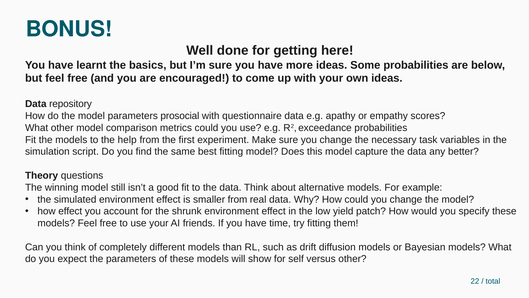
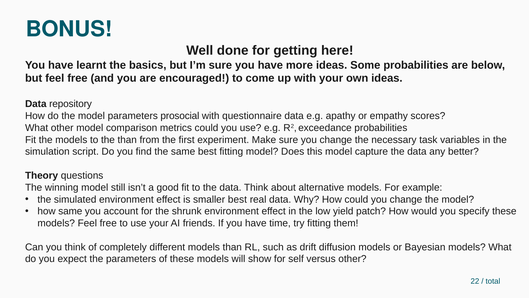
the help: help -> than (127, 140)
smaller from: from -> best (237, 199)
how effect: effect -> same (70, 211)
